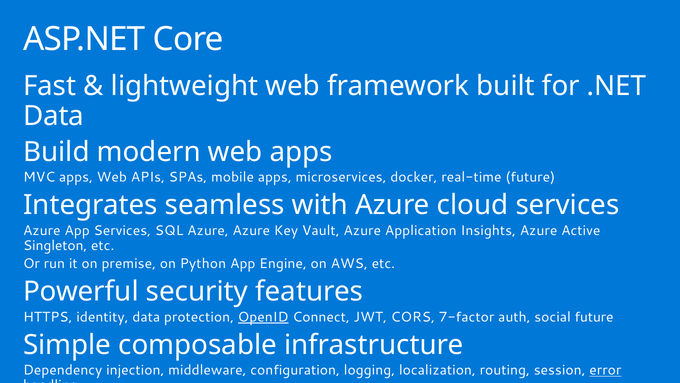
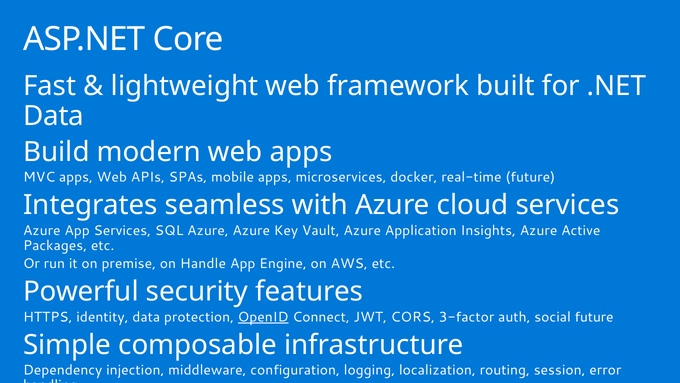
Singleton: Singleton -> Packages (55, 245)
Python: Python -> Handle (203, 263)
7-factor: 7-factor -> 3-factor (467, 316)
error underline: present -> none (605, 370)
